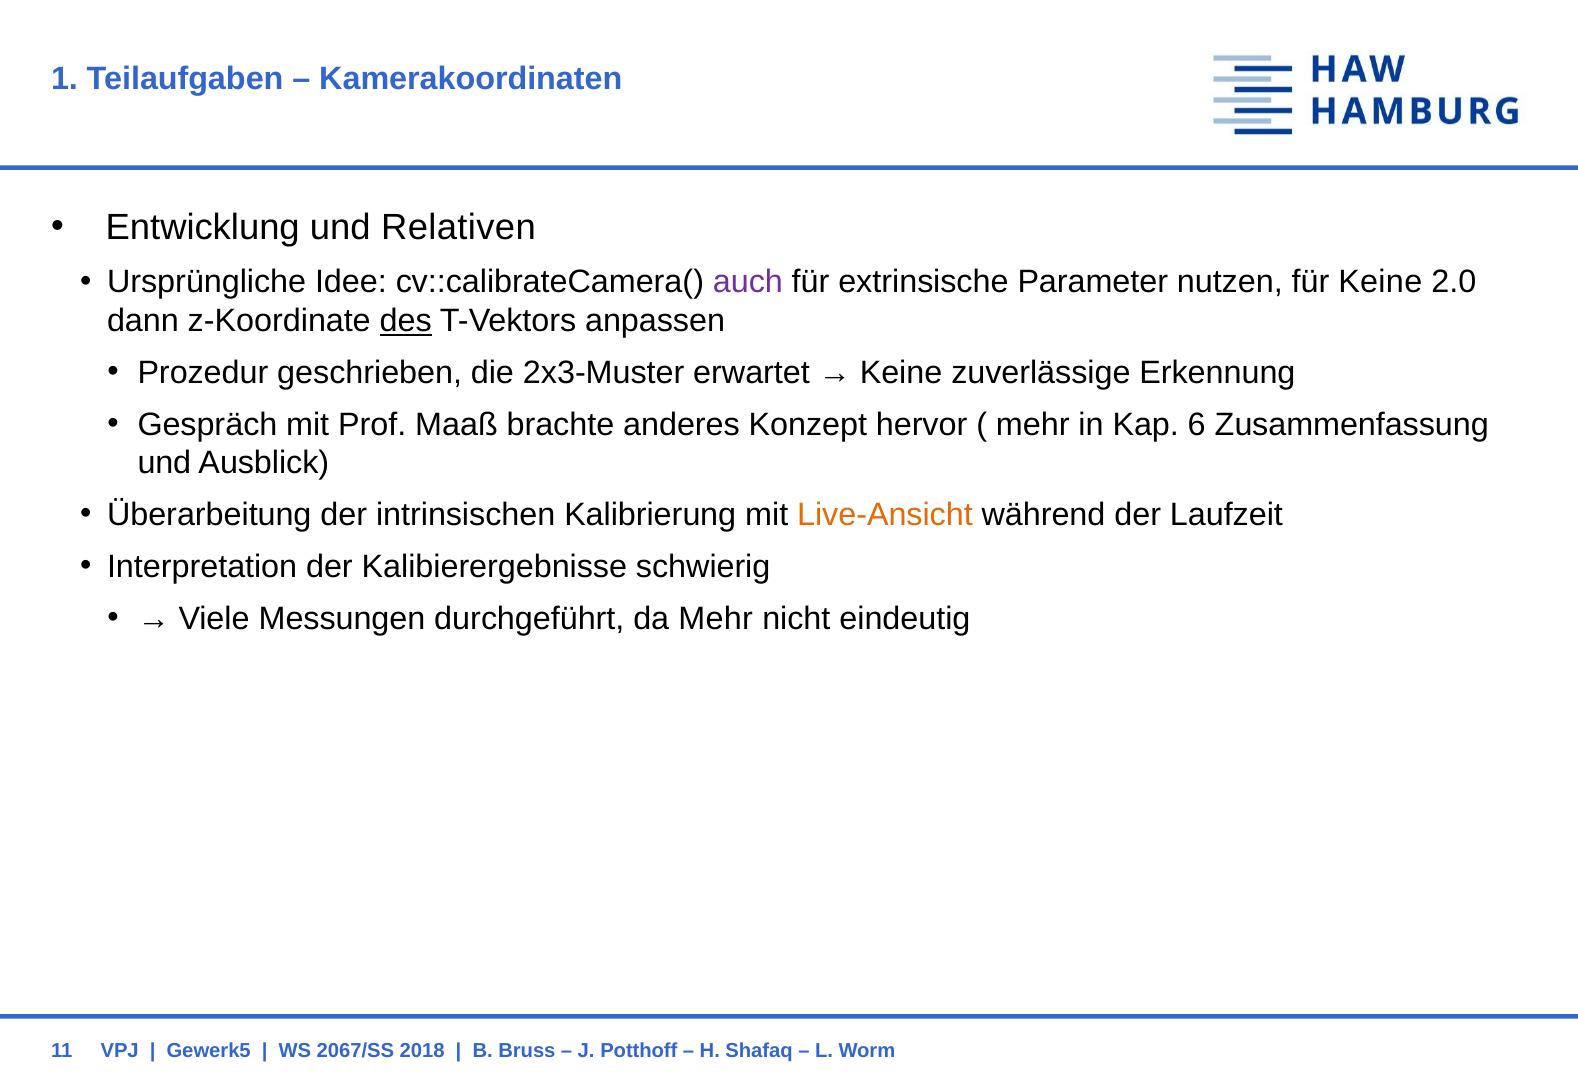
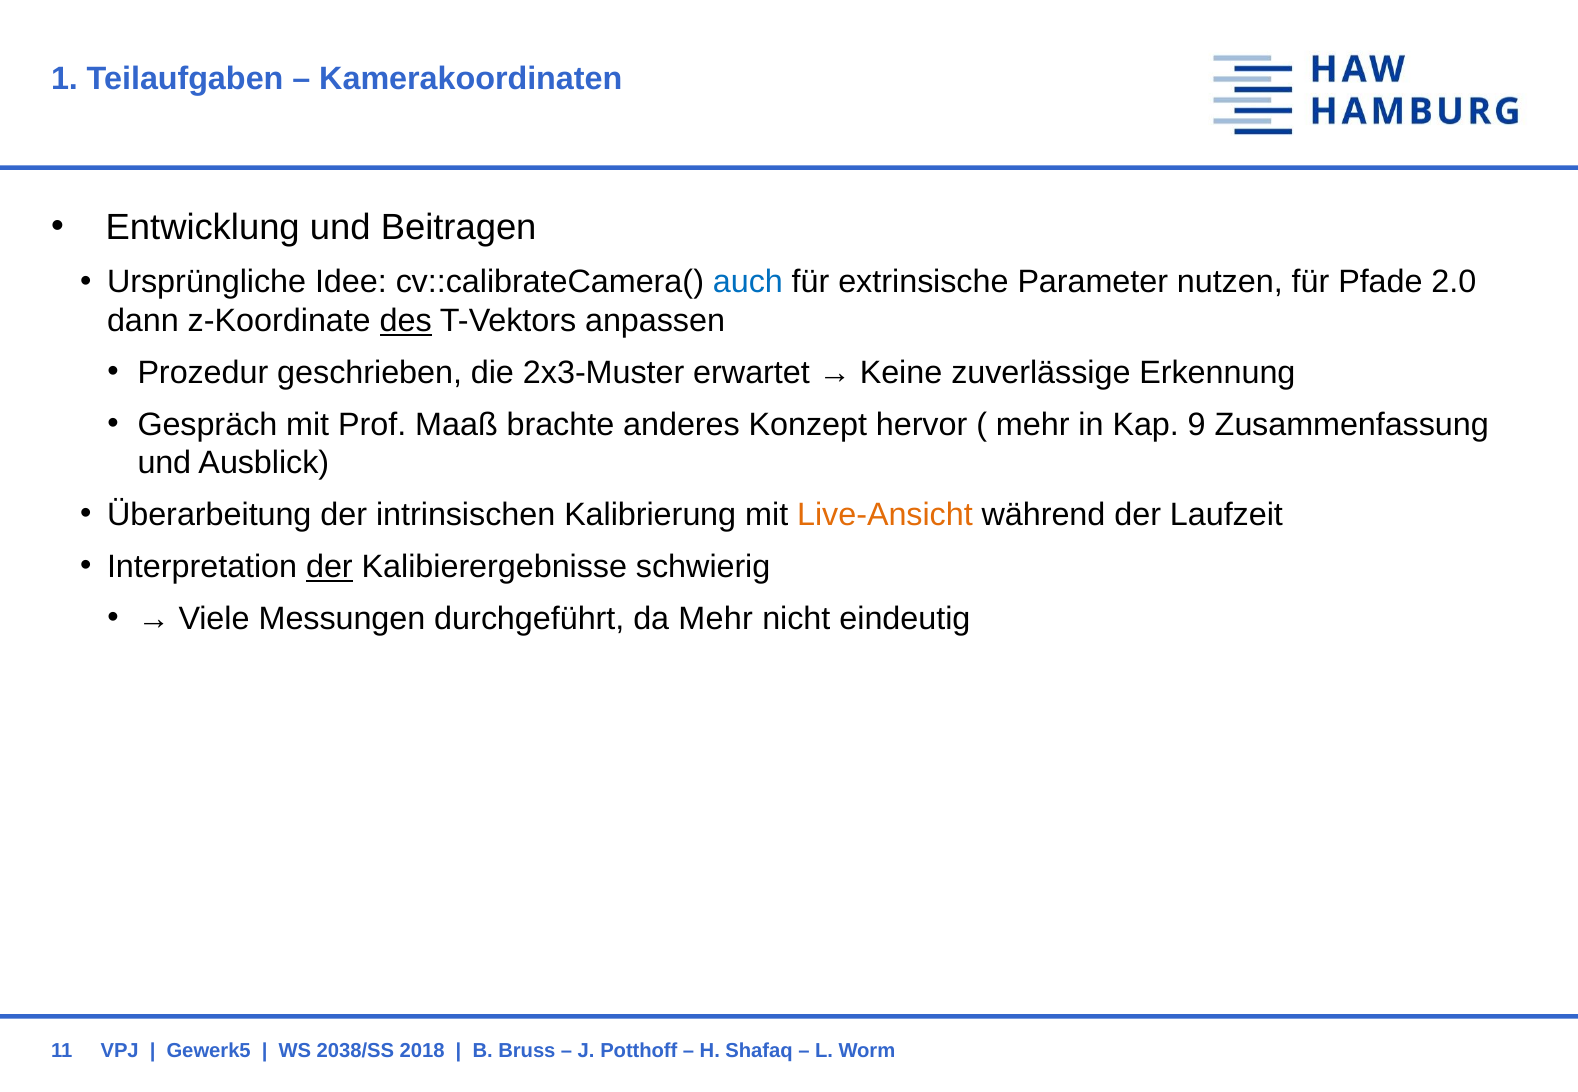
Relativen: Relativen -> Beitragen (459, 227)
auch colour: purple -> blue (748, 282)
für Keine: Keine -> Pfade (1380, 282)
6: 6 -> 9 (1197, 425)
der underline: none -> present (329, 567)
2067/SS: 2067/SS -> 2038/SS (355, 1052)
